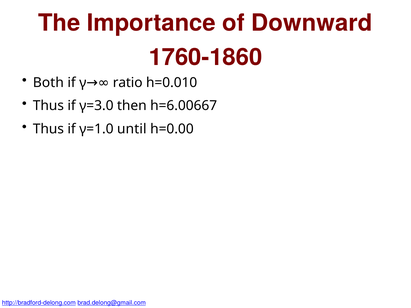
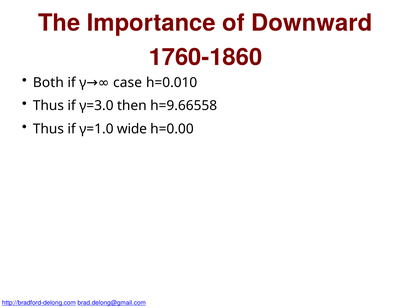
ratio: ratio -> case (128, 83)
h=6.00667: h=6.00667 -> h=9.66558 (184, 106)
until: until -> wide (132, 129)
